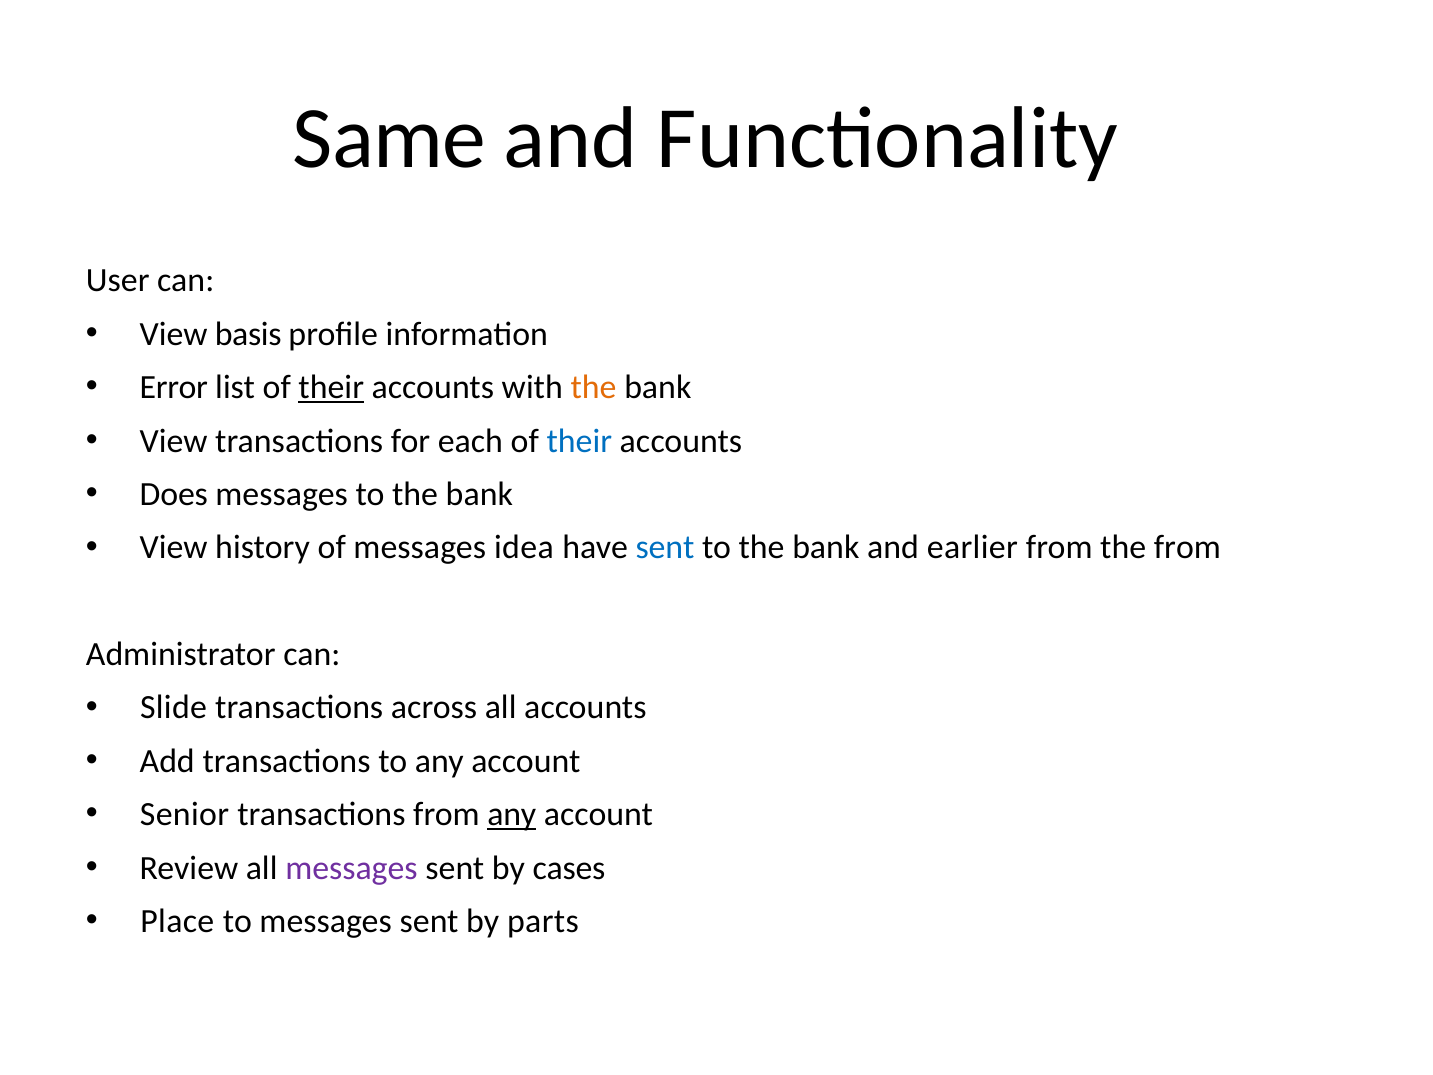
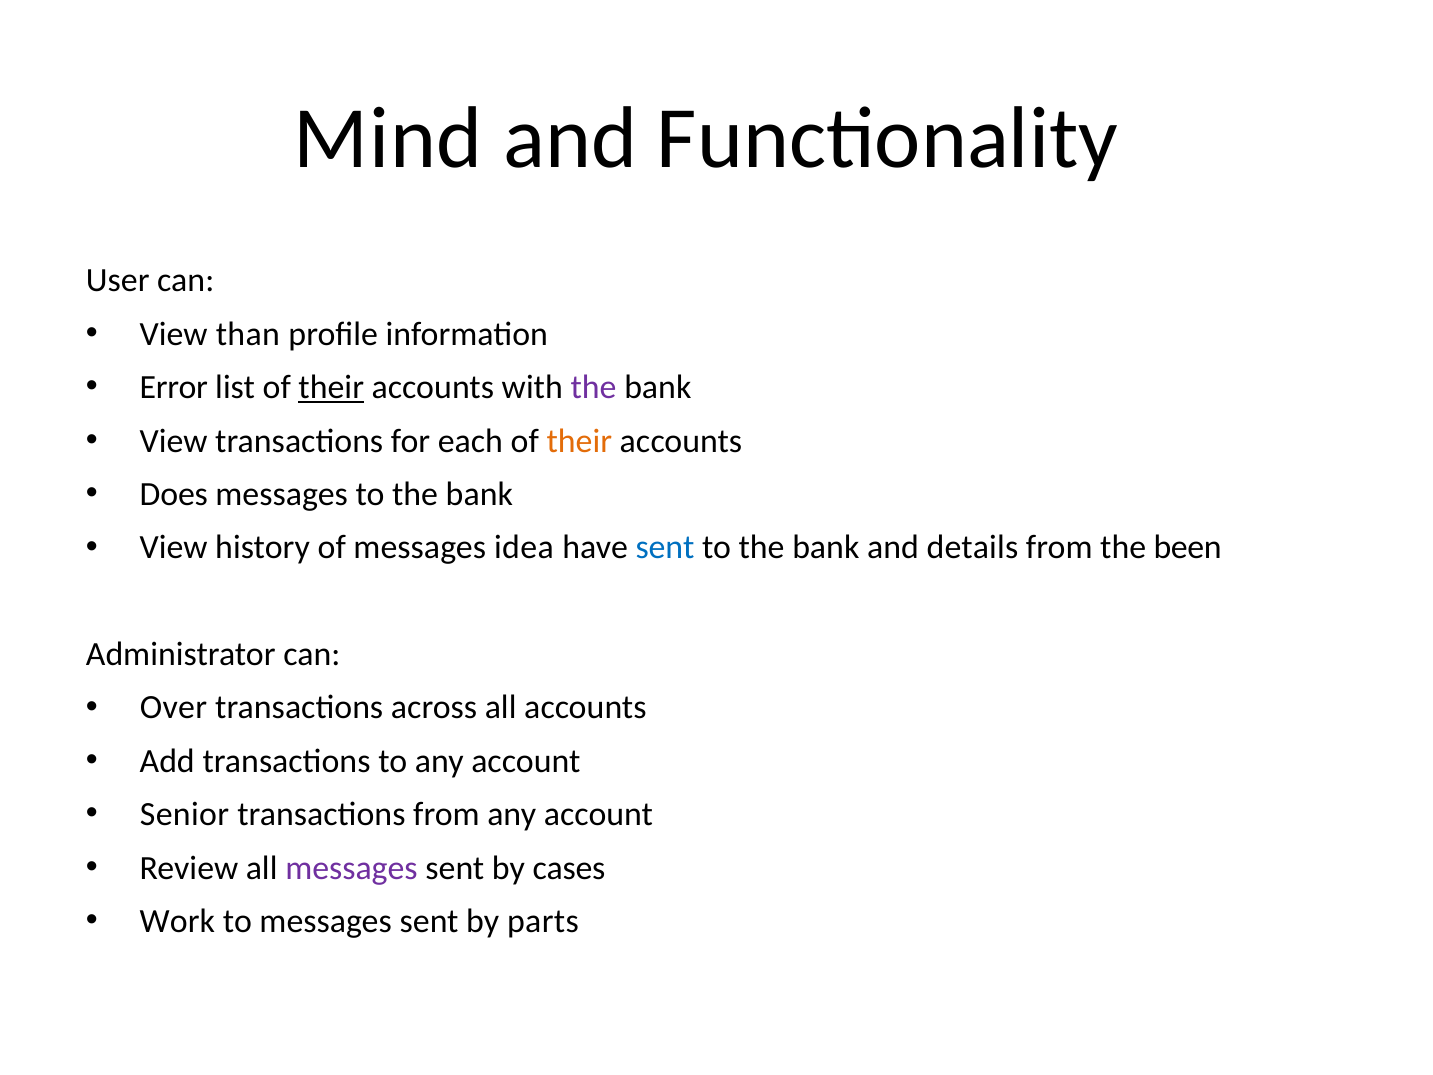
Same: Same -> Mind (388, 139)
basis: basis -> than (248, 334)
the colour: orange -> purple (594, 387)
their colour: blue -> orange (579, 441)
earlier: earlier -> details (972, 547)
the from: from -> been (1188, 547)
Slide: Slide -> Over (174, 708)
any underline: present -> none (512, 814)
Place: Place -> Work (177, 921)
